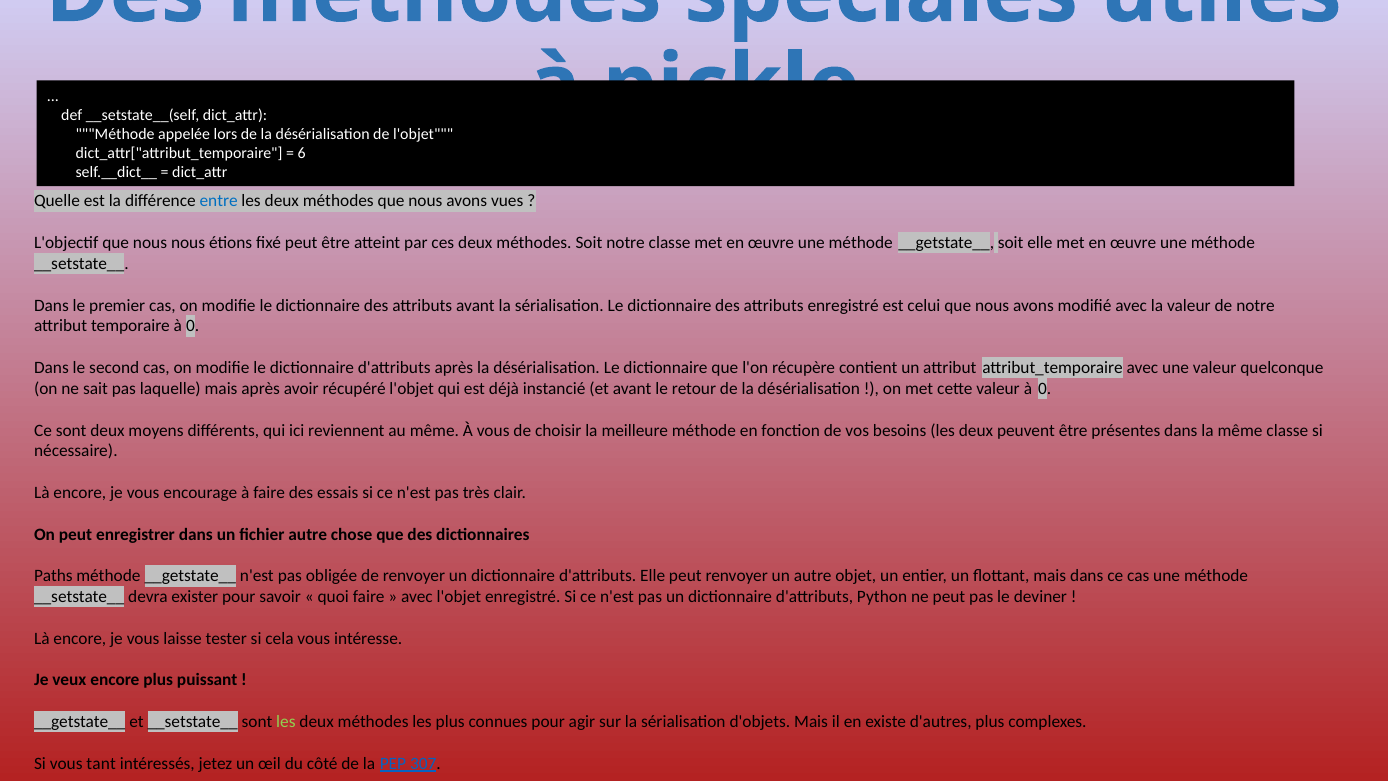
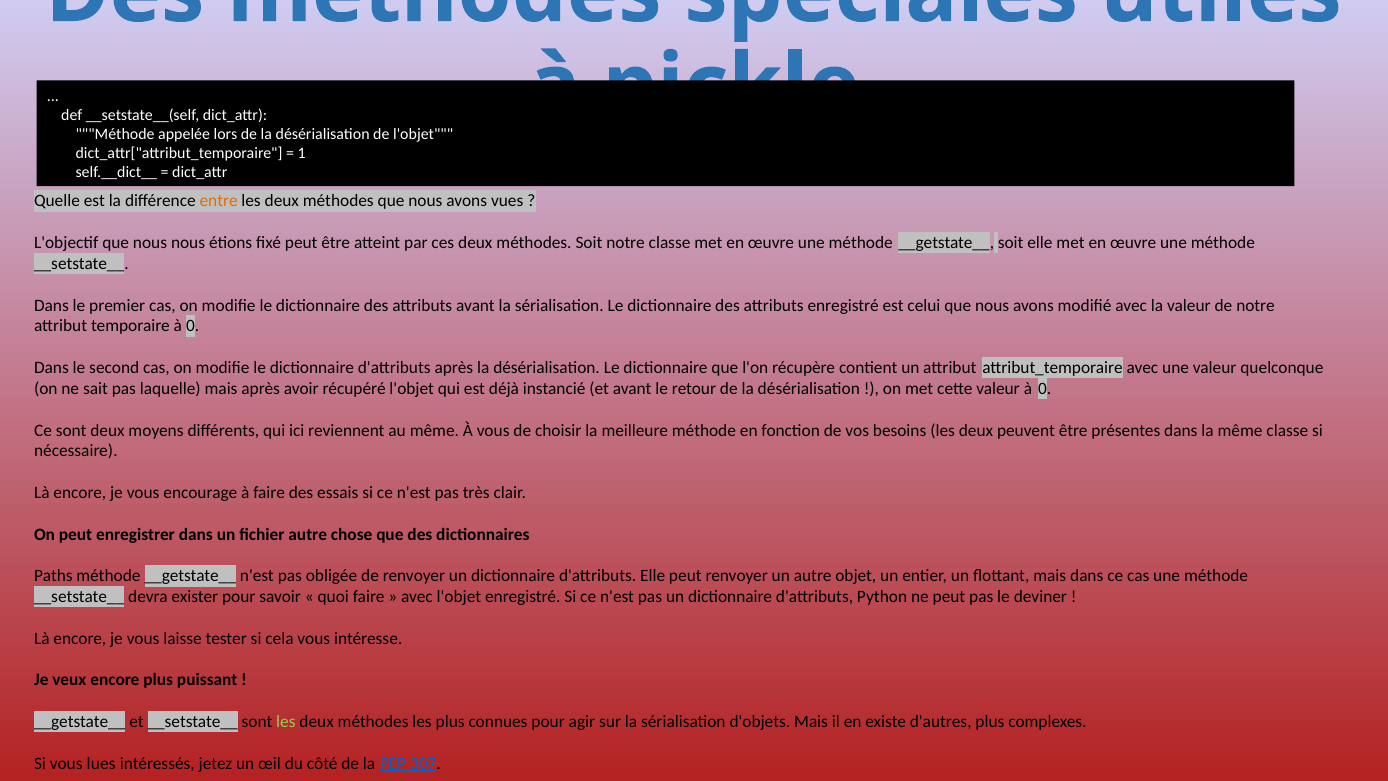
6: 6 -> 1 (302, 154)
entre colour: blue -> orange (219, 201)
tant: tant -> lues (101, 763)
